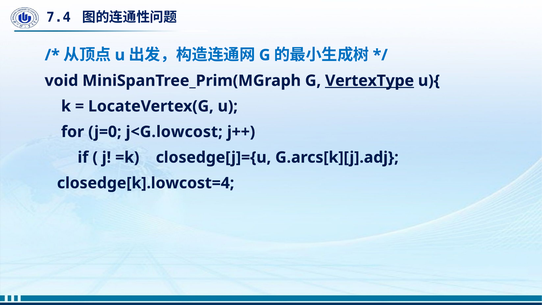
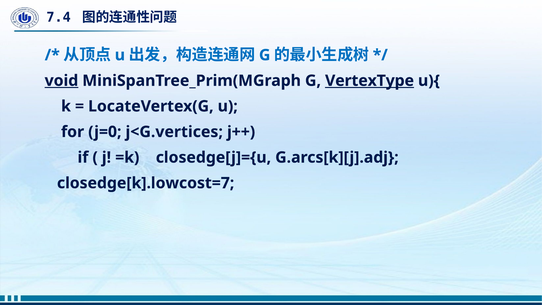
void underline: none -> present (61, 81)
j<G.lowcost: j<G.lowcost -> j<G.vertices (174, 132)
closedge[k].lowcost=4: closedge[k].lowcost=4 -> closedge[k].lowcost=7 (146, 183)
